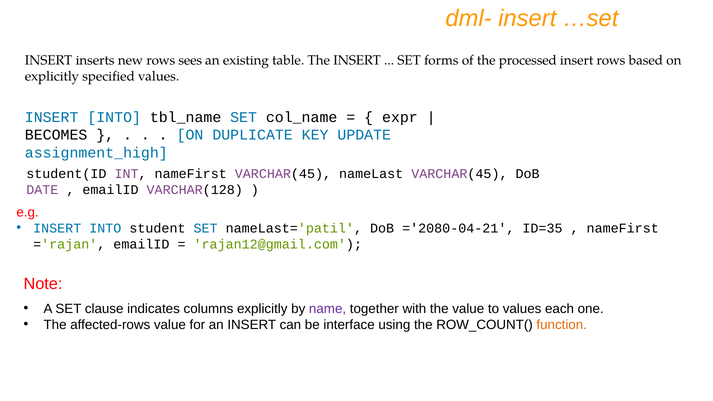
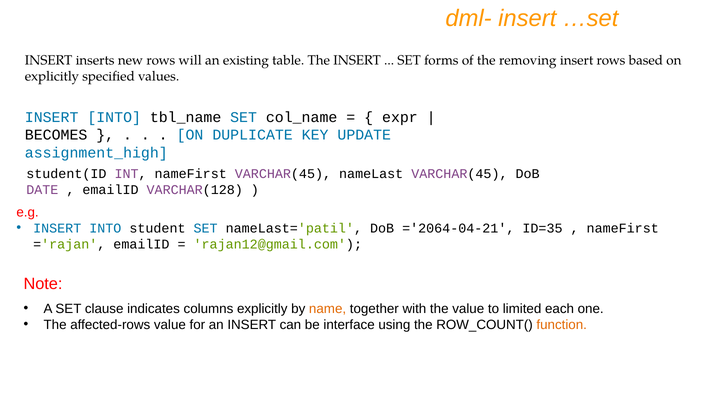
sees: sees -> will (190, 60)
processed: processed -> removing (528, 60)
='2080-04-21: ='2080-04-21 -> ='2064-04-21 (458, 228)
name colour: purple -> orange (328, 309)
to values: values -> limited (522, 309)
